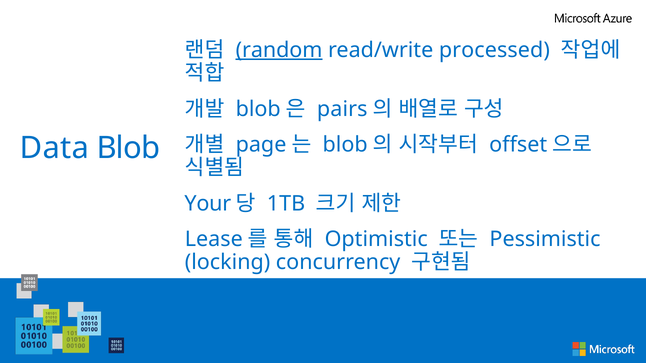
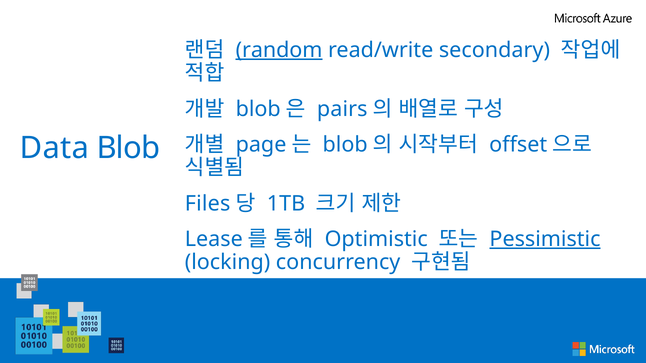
processed: processed -> secondary (494, 50)
Your: Your -> Files (208, 204)
Pessimistic underline: none -> present (545, 239)
